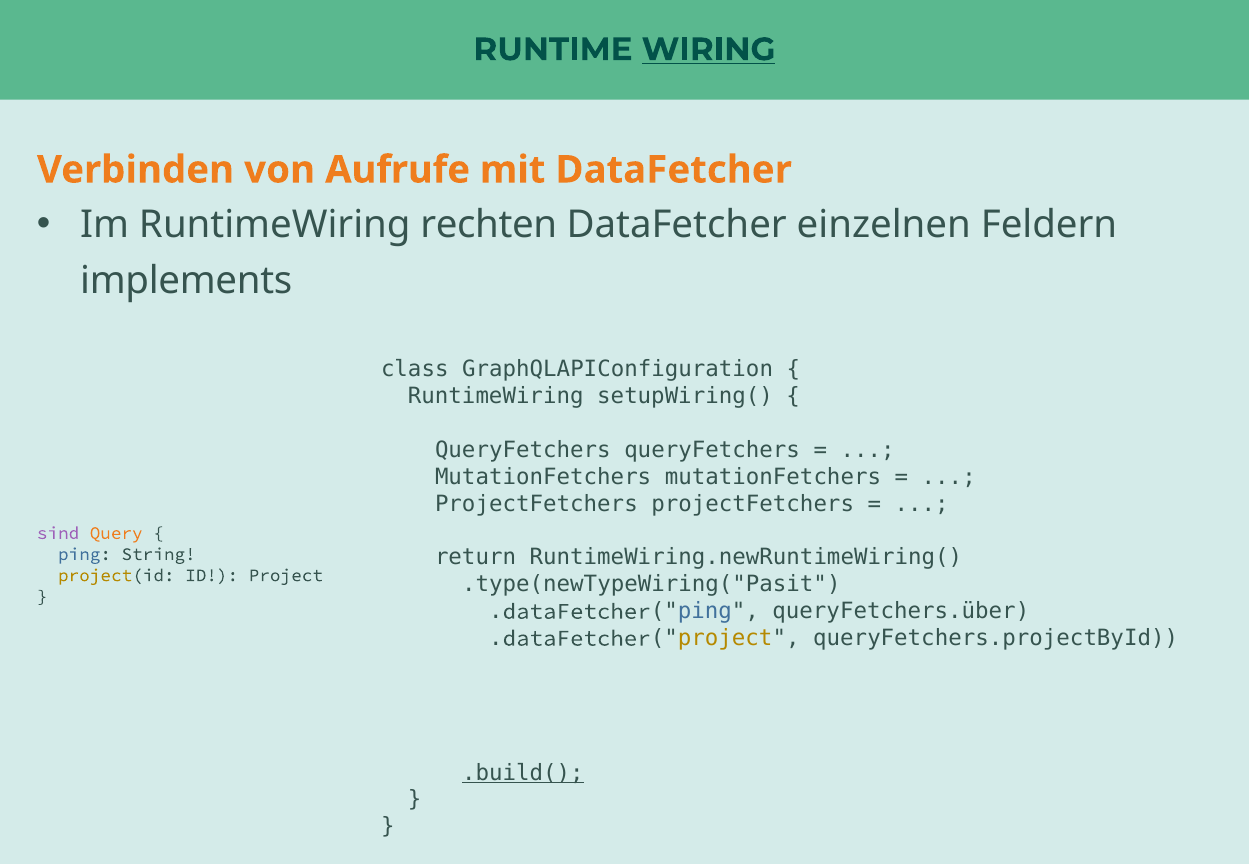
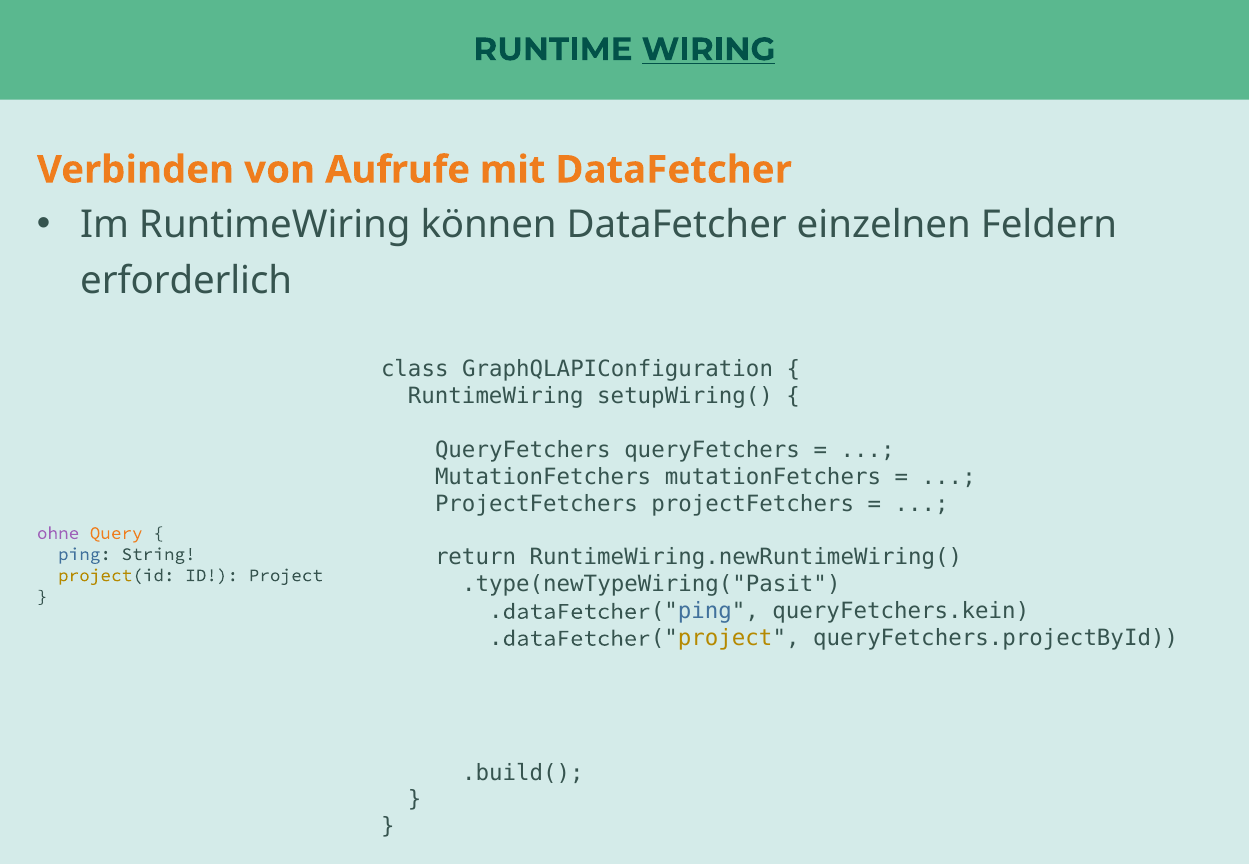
rechten: rechten -> können (489, 225)
implements: implements -> erforderlich (186, 281)
sind: sind -> ohne (58, 533)
queryFetchers.über: queryFetchers.über -> queryFetchers.kein (901, 612)
.build( underline: present -> none (523, 773)
